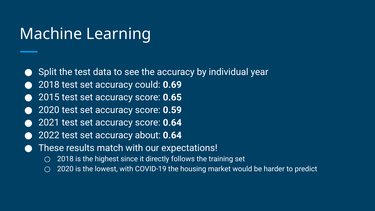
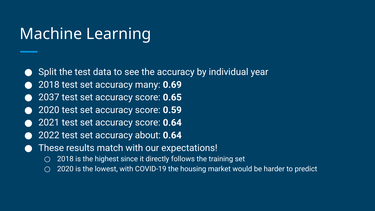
could: could -> many (148, 85)
2015: 2015 -> 2037 (49, 97)
